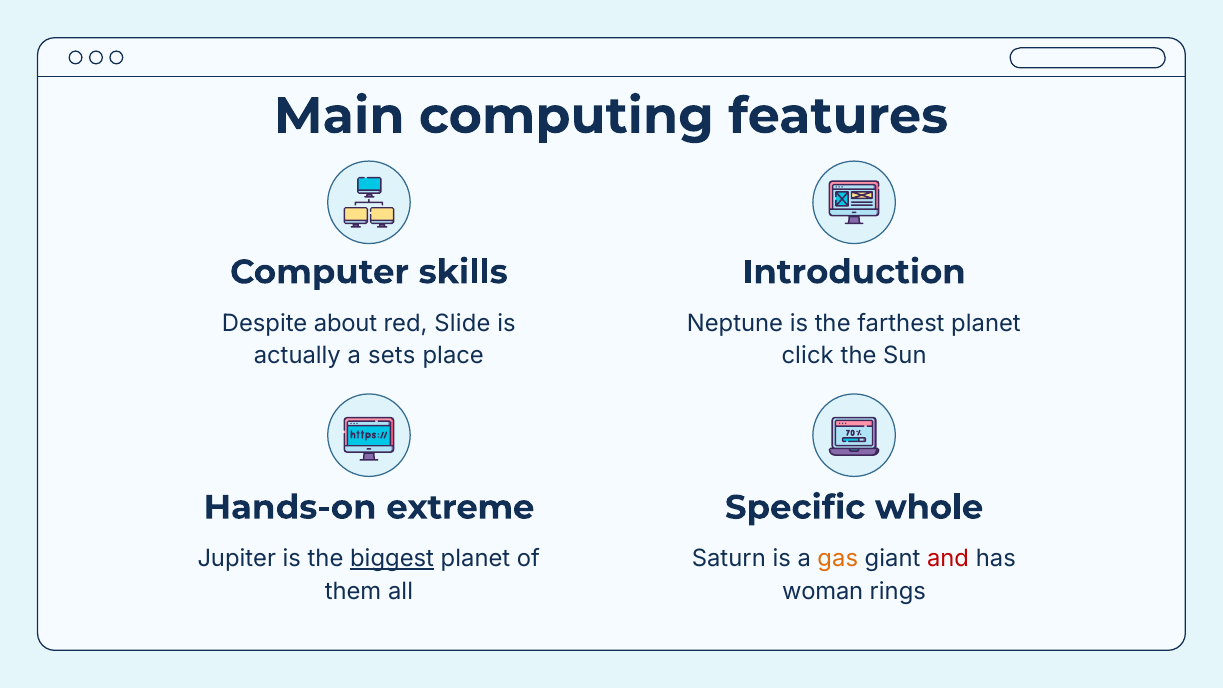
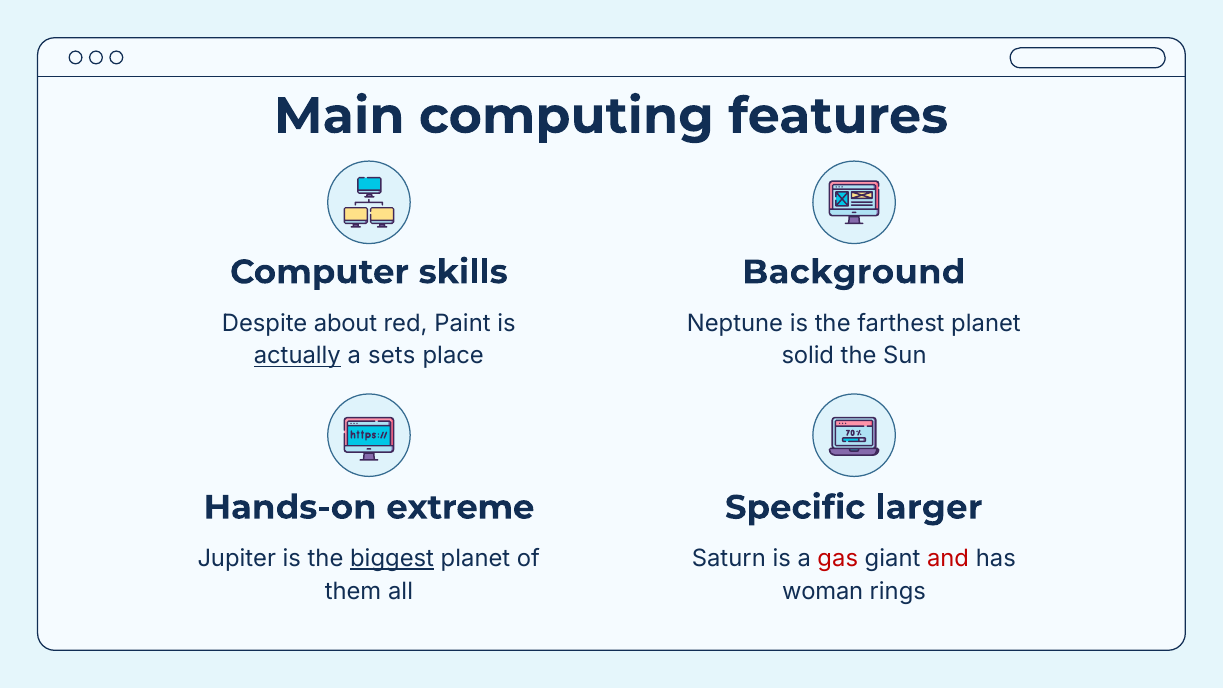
Introduction: Introduction -> Background (854, 272)
Slide: Slide -> Paint (463, 323)
actually underline: none -> present (297, 356)
click: click -> solid (808, 356)
whole: whole -> larger (929, 507)
gas colour: orange -> red (838, 559)
